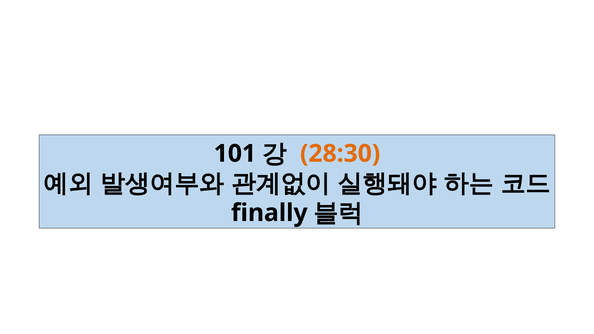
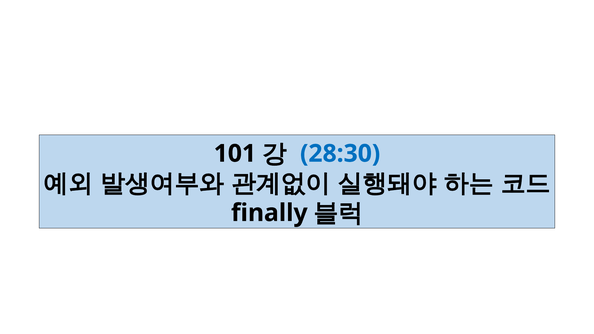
28:30 colour: orange -> blue (340, 154)
